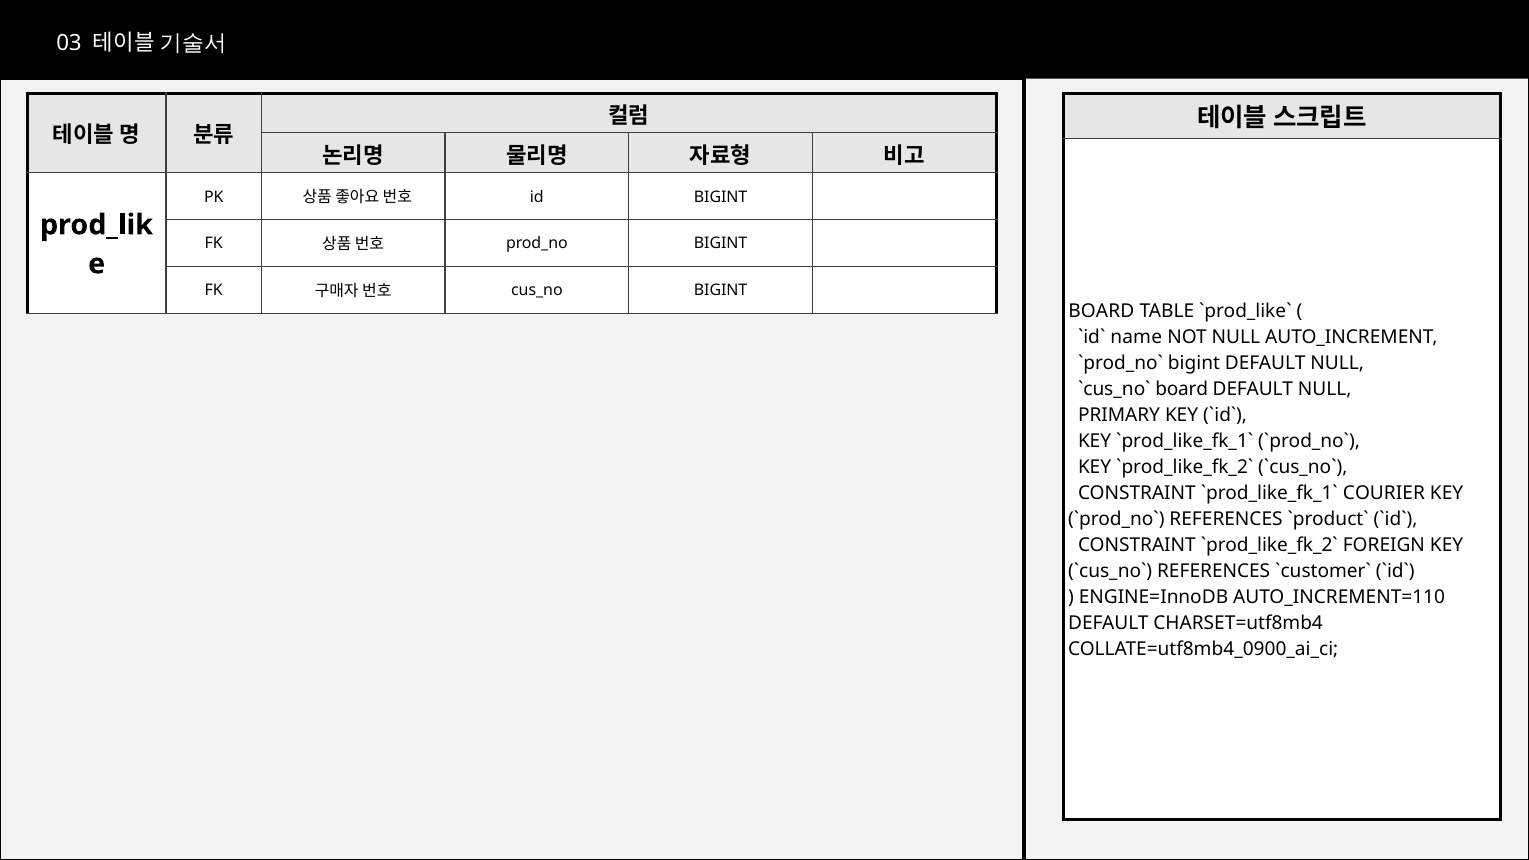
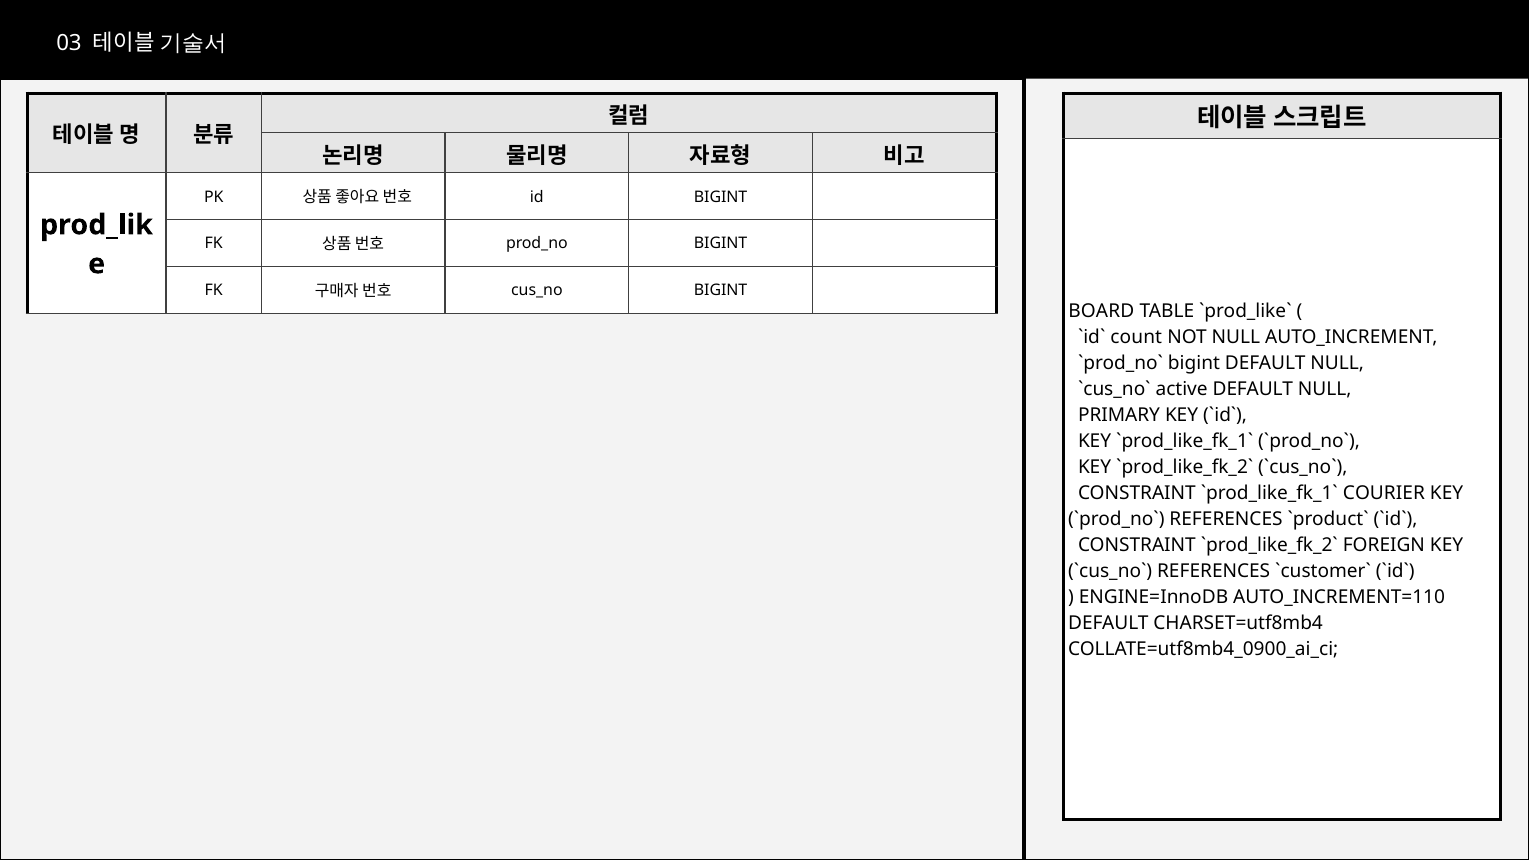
name: name -> count (1136, 337)
board: board -> active (1182, 389)
